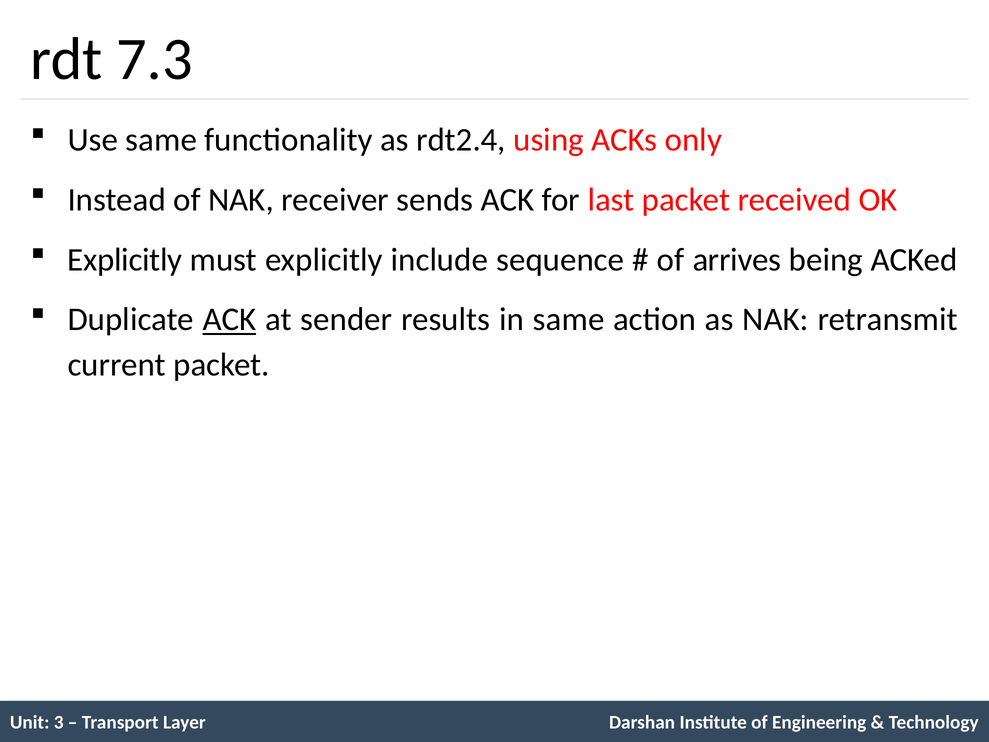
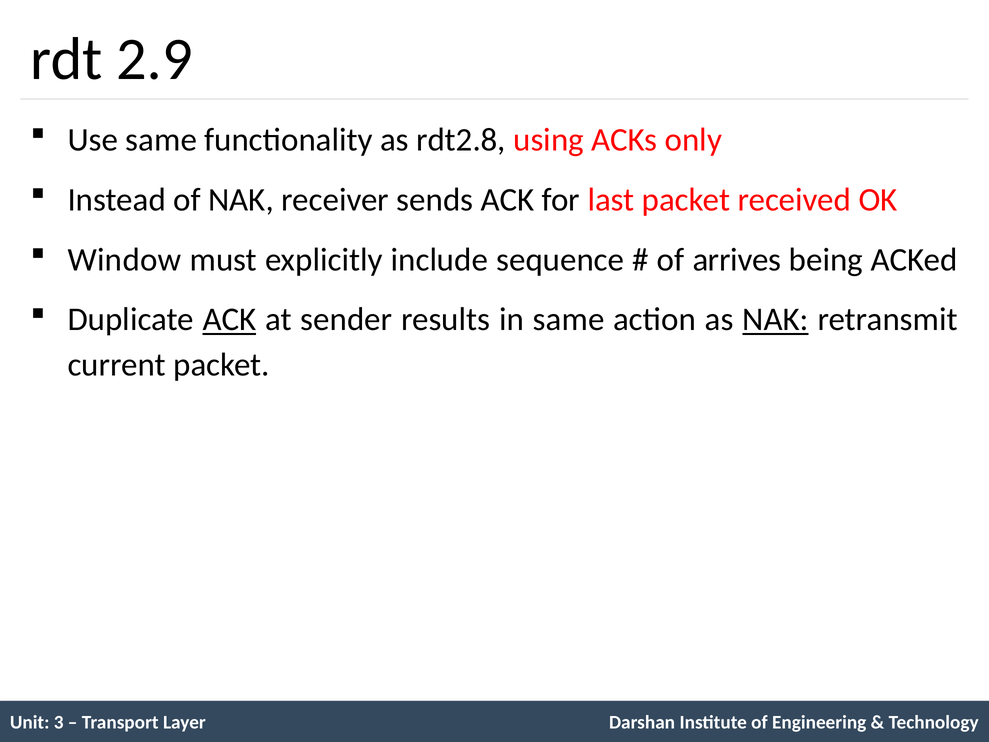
7.3: 7.3 -> 2.9 (154, 59)
rdt2.4: rdt2.4 -> rdt2.8 (461, 140)
Explicitly: Explicitly -> Window (124, 260)
NAK underline: none -> present (776, 319)
